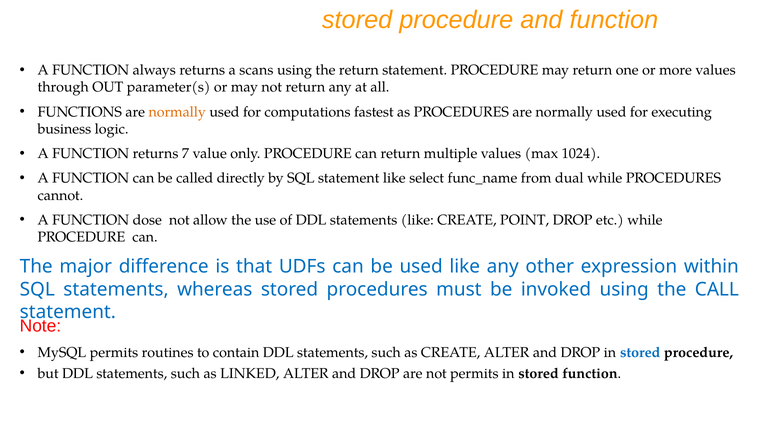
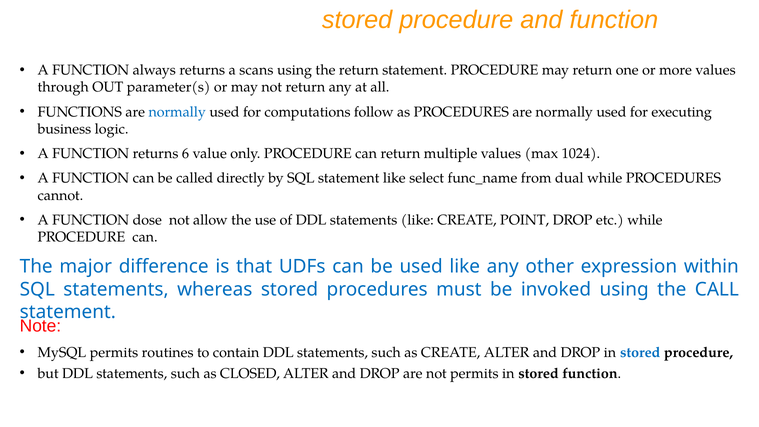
normally colour: orange -> blue (177, 112)
fastest: fastest -> follow (374, 112)
7: 7 -> 6 (185, 154)
LINKED: LINKED -> CLOSED (250, 373)
